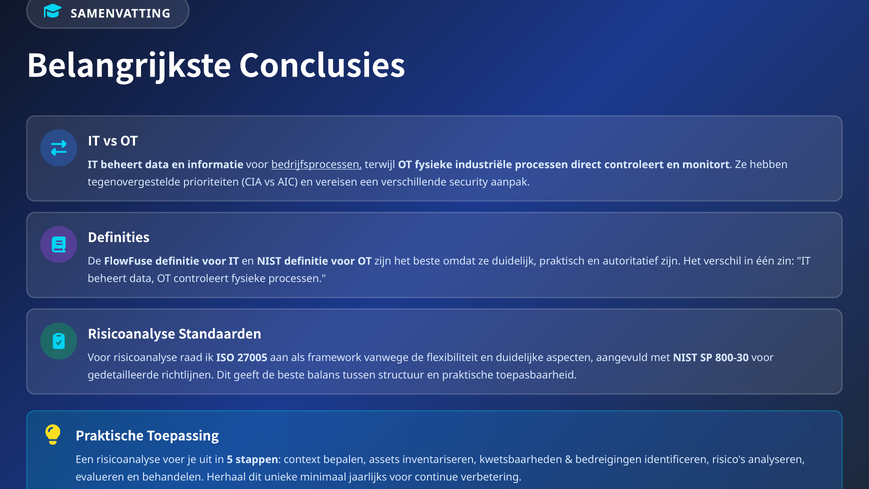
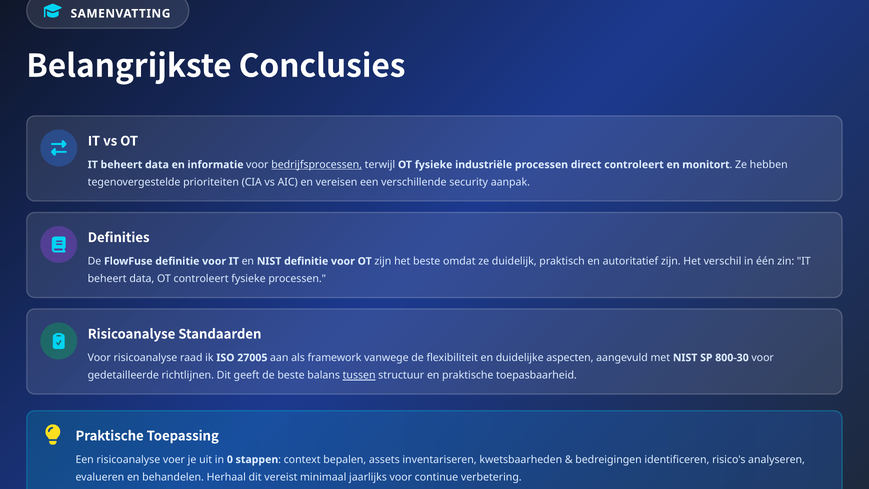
tussen underline: none -> present (359, 375)
5: 5 -> 0 (230, 459)
unieke: unieke -> vereist (281, 477)
